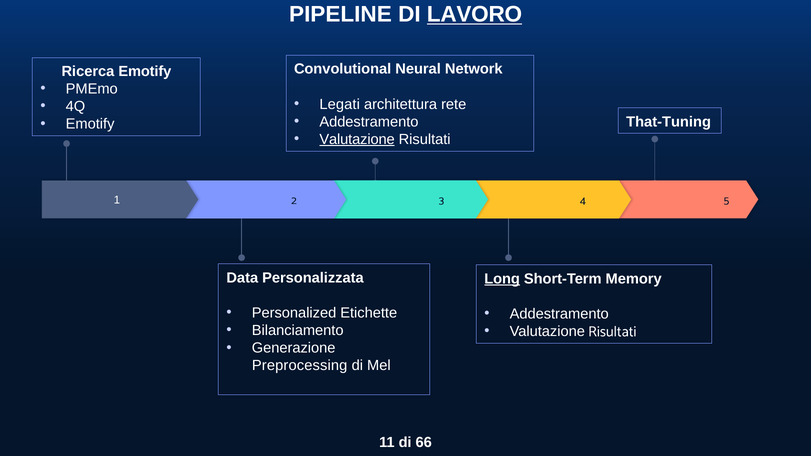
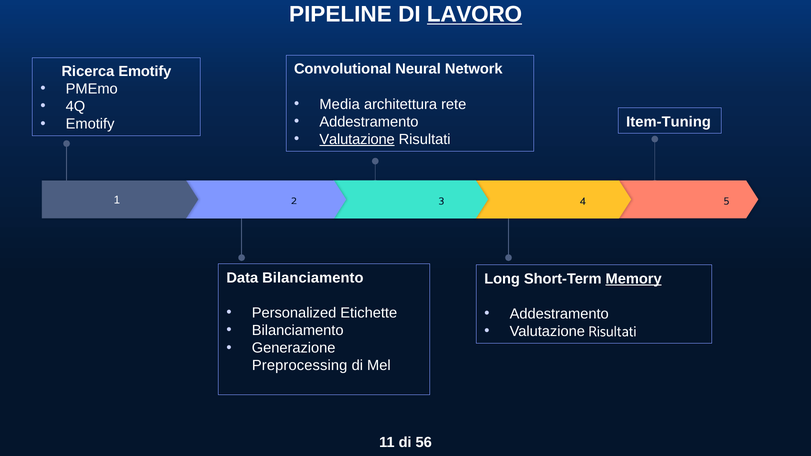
Legati: Legati -> Media (340, 104)
That-Tuning: That-Tuning -> Item-Tuning (669, 122)
Data Personalizzata: Personalizzata -> Bilanciamento (313, 278)
Long underline: present -> none (502, 279)
Memory underline: none -> present (634, 279)
66: 66 -> 56 (424, 443)
